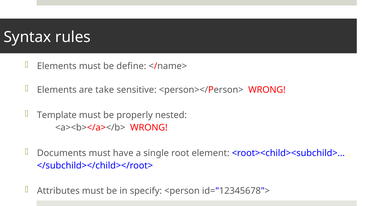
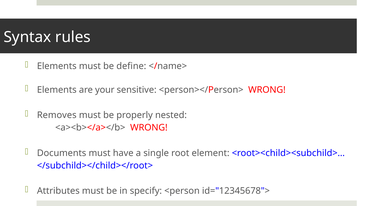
take: take -> your (105, 90)
Template: Template -> Removes (57, 115)
